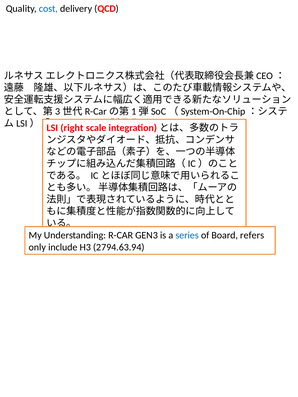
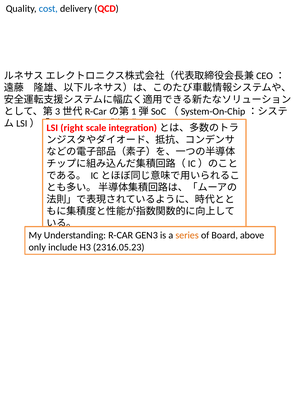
series colour: blue -> orange (187, 235)
refers: refers -> above (252, 235)
2794.63.94: 2794.63.94 -> 2316.05.23 (119, 247)
